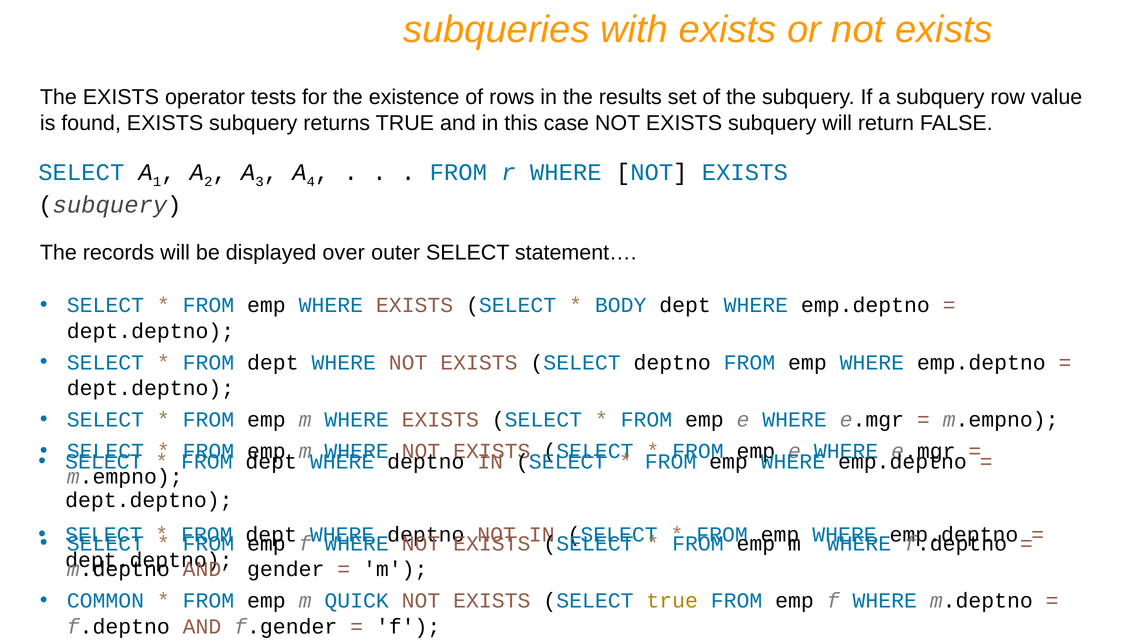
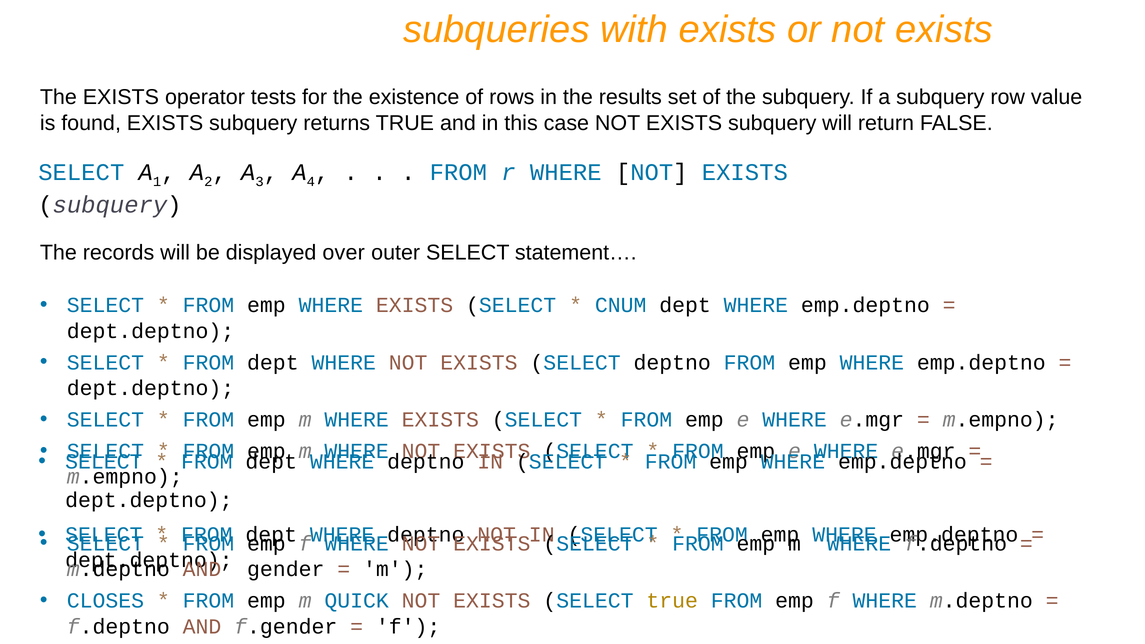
BODY: BODY -> CNUM (621, 305)
COMMON: COMMON -> CLOSES (105, 601)
